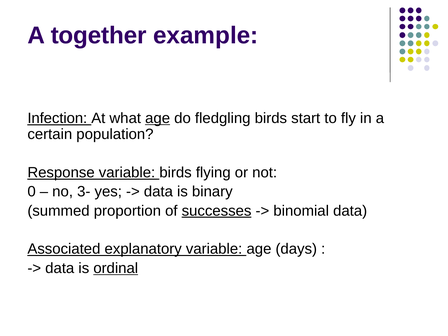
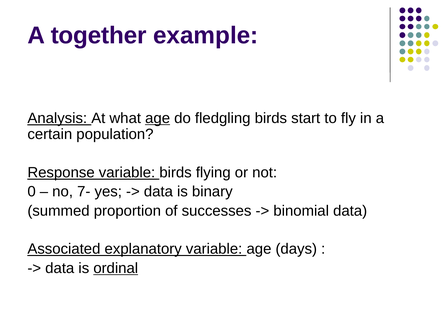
Infection: Infection -> Analysis (57, 118)
3-: 3- -> 7- (84, 192)
successes underline: present -> none (217, 211)
